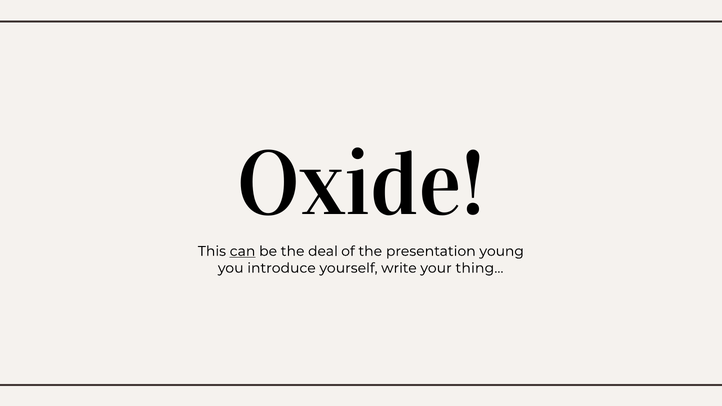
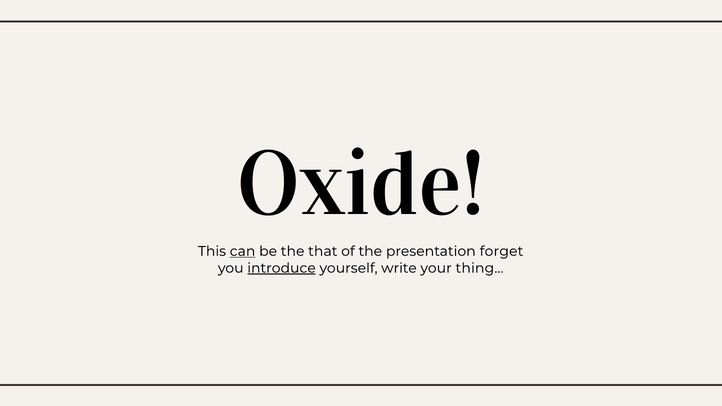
deal: deal -> that (323, 251)
young: young -> forget (502, 251)
introduce underline: none -> present (282, 268)
